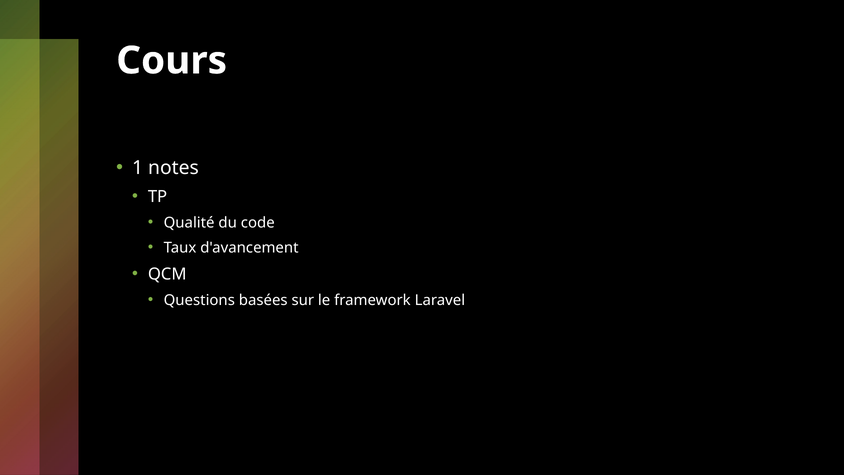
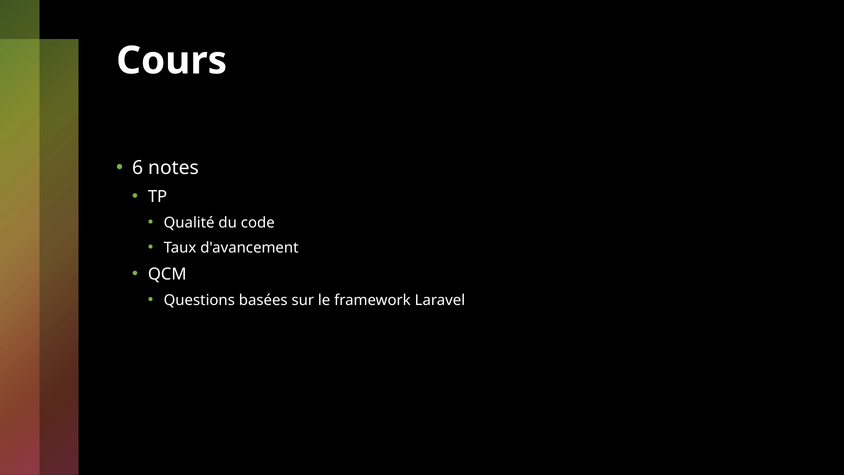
1: 1 -> 6 (138, 168)
